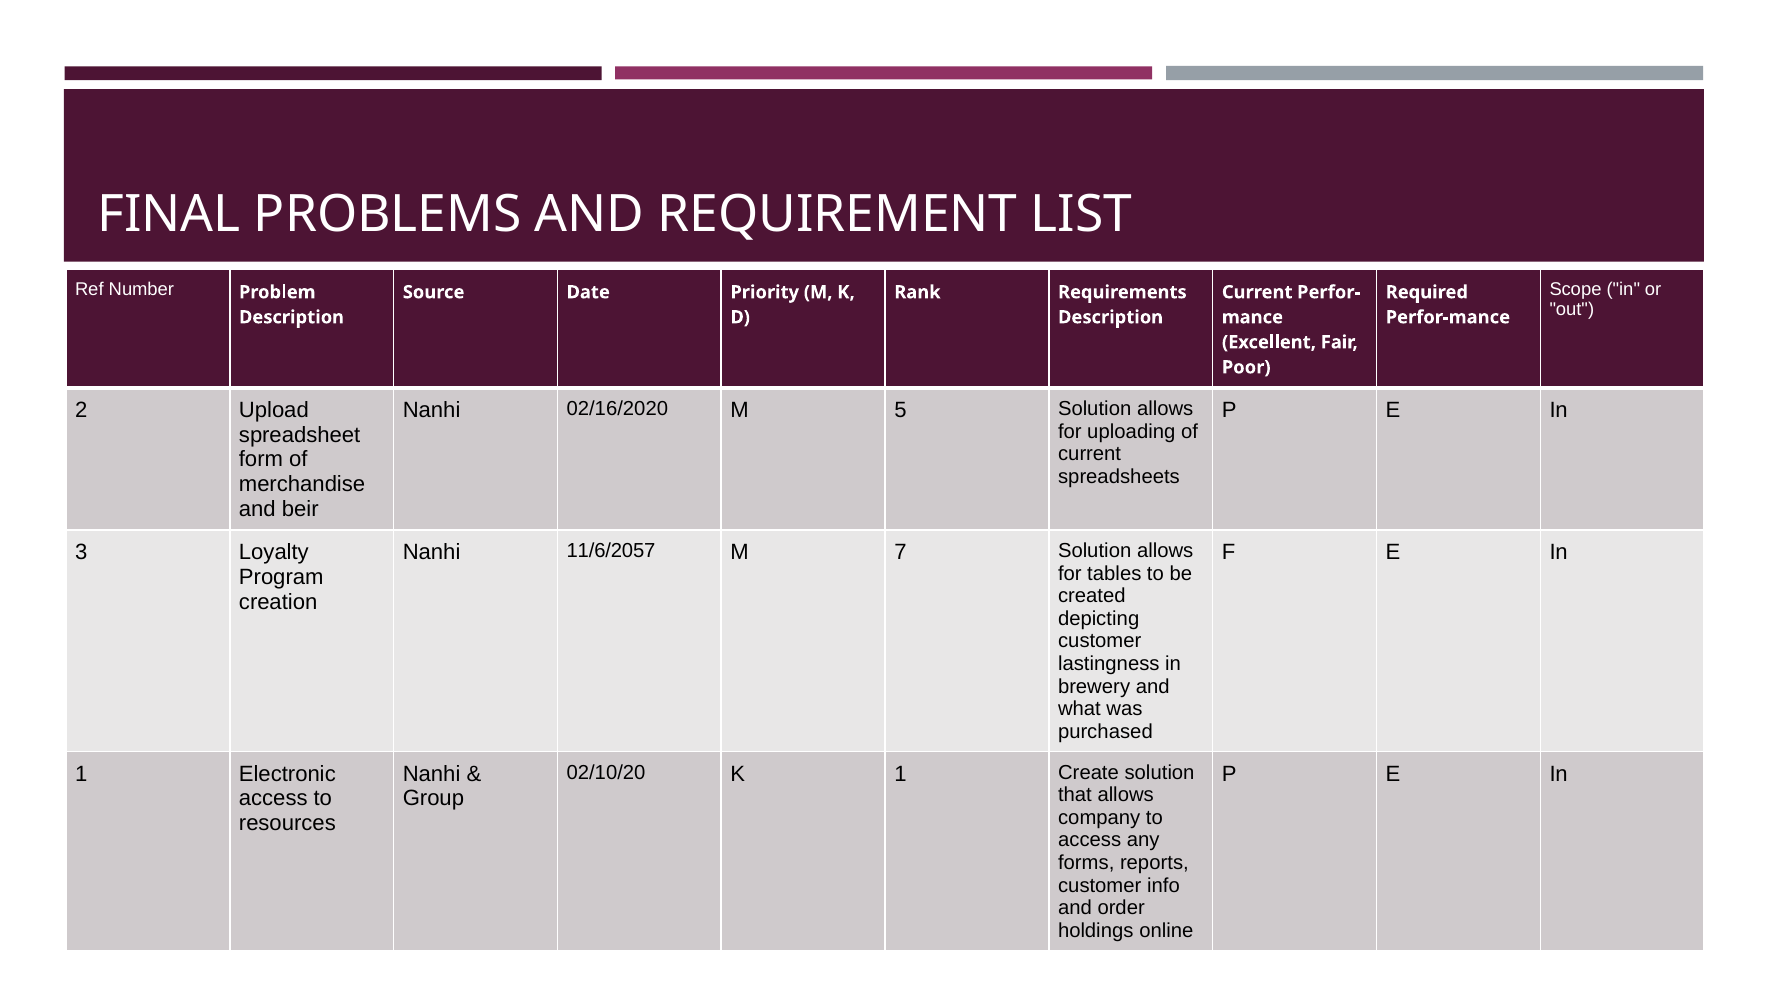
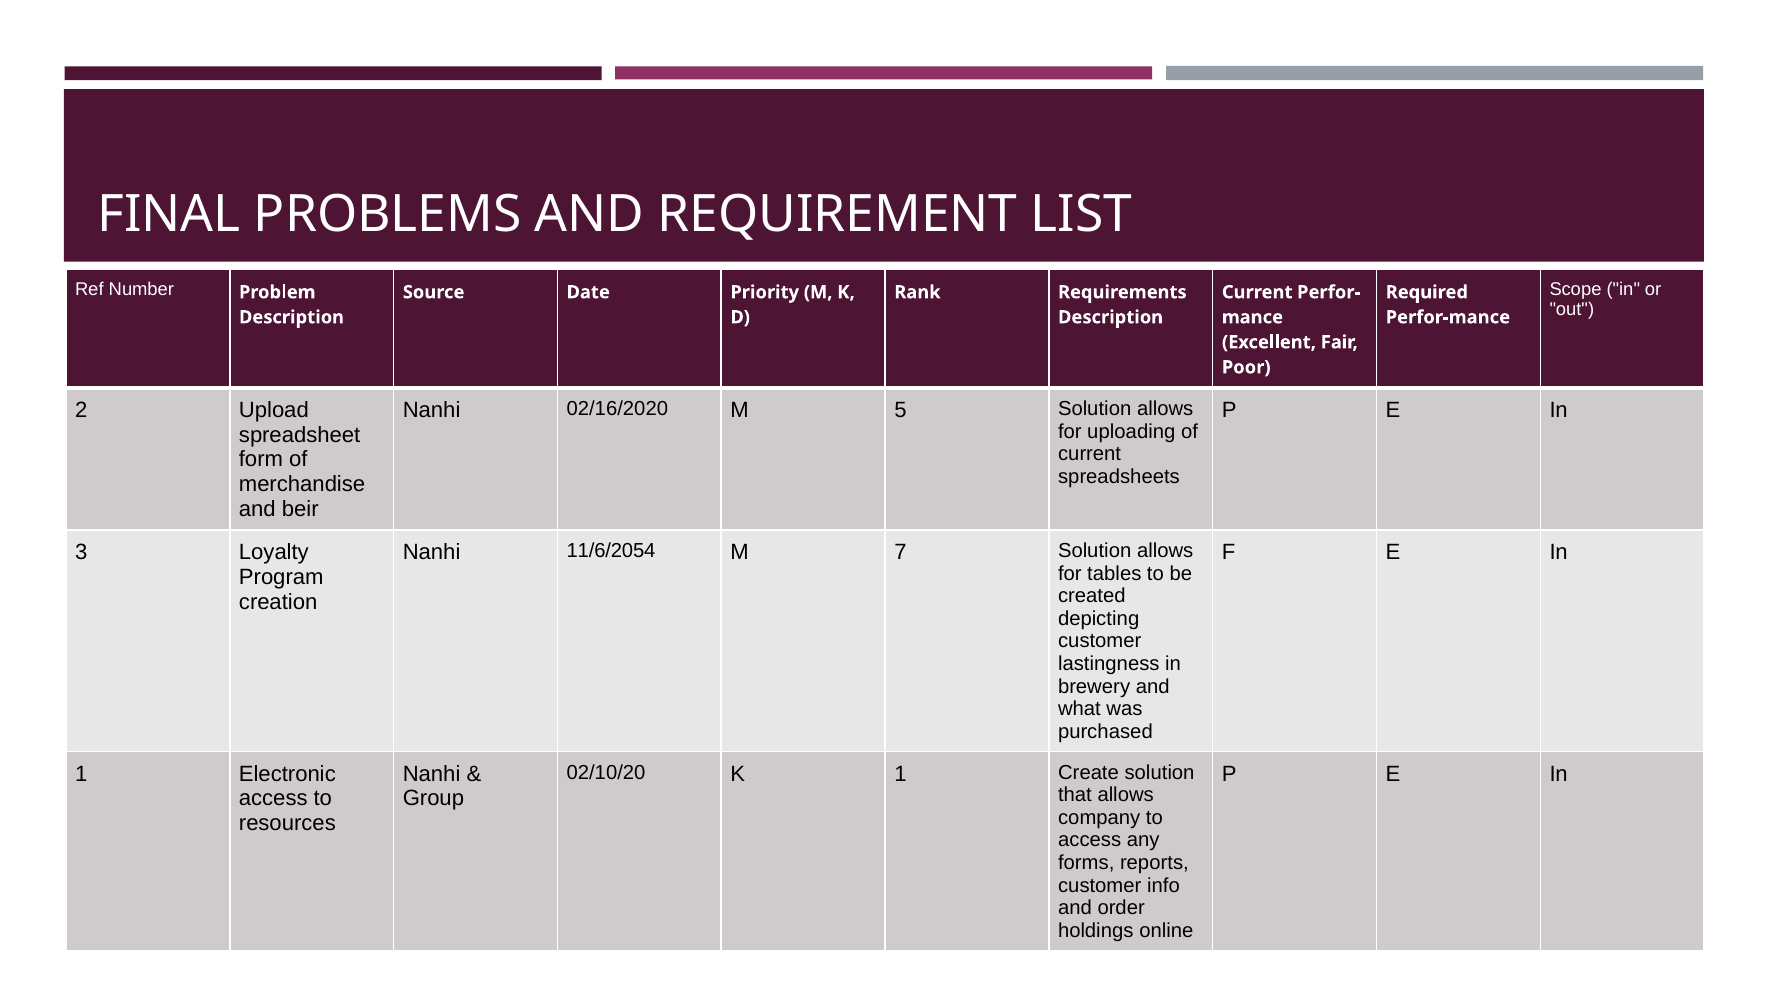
11/6/2057: 11/6/2057 -> 11/6/2054 (611, 551)
